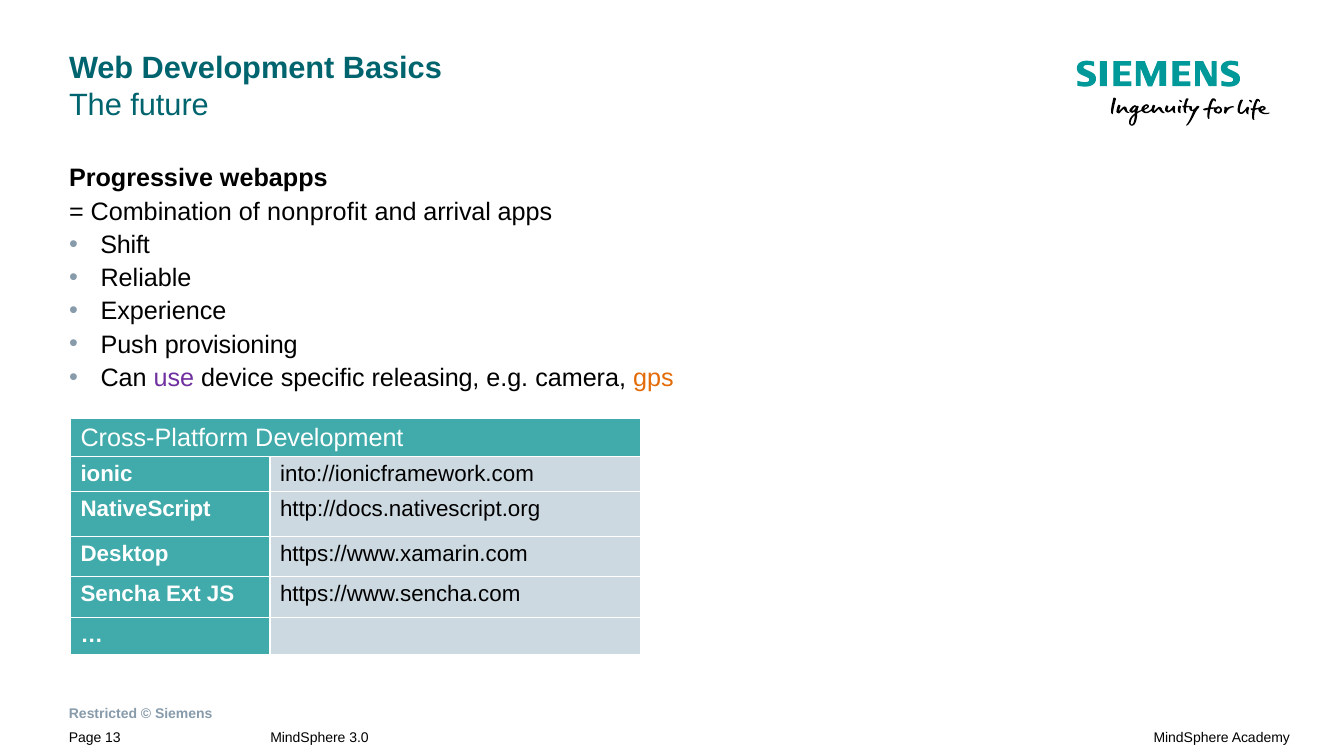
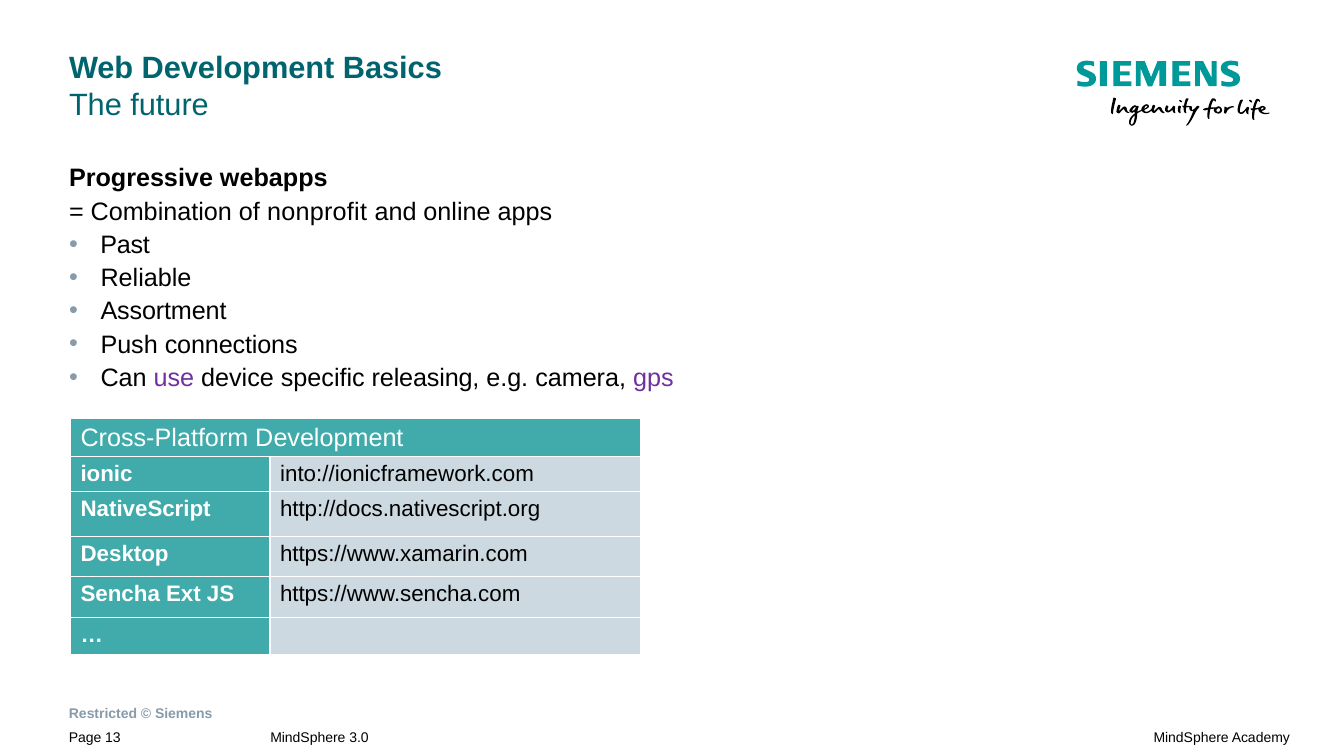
arrival: arrival -> online (457, 212)
Shift: Shift -> Past (125, 245)
Experience: Experience -> Assortment (164, 311)
provisioning: provisioning -> connections (231, 345)
gps colour: orange -> purple (653, 378)
